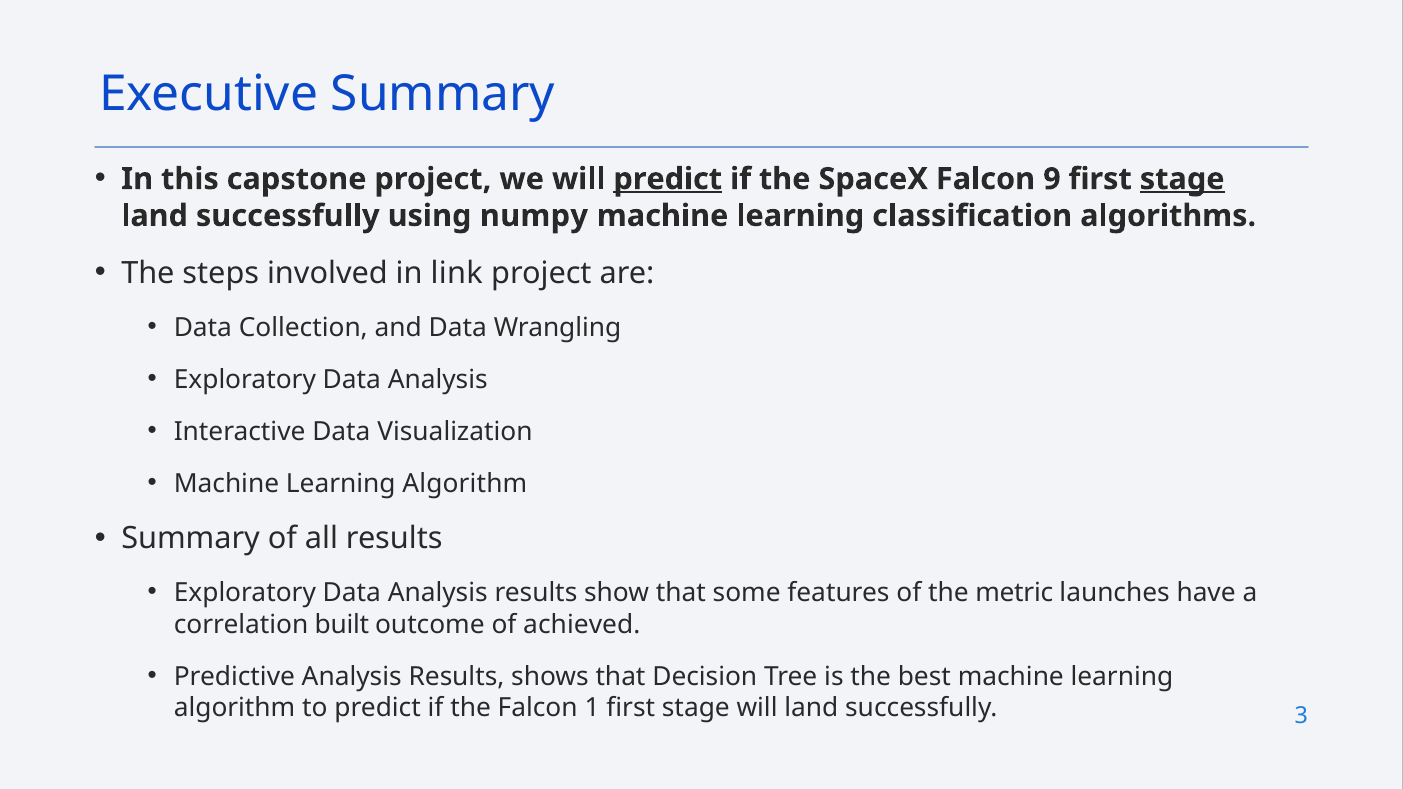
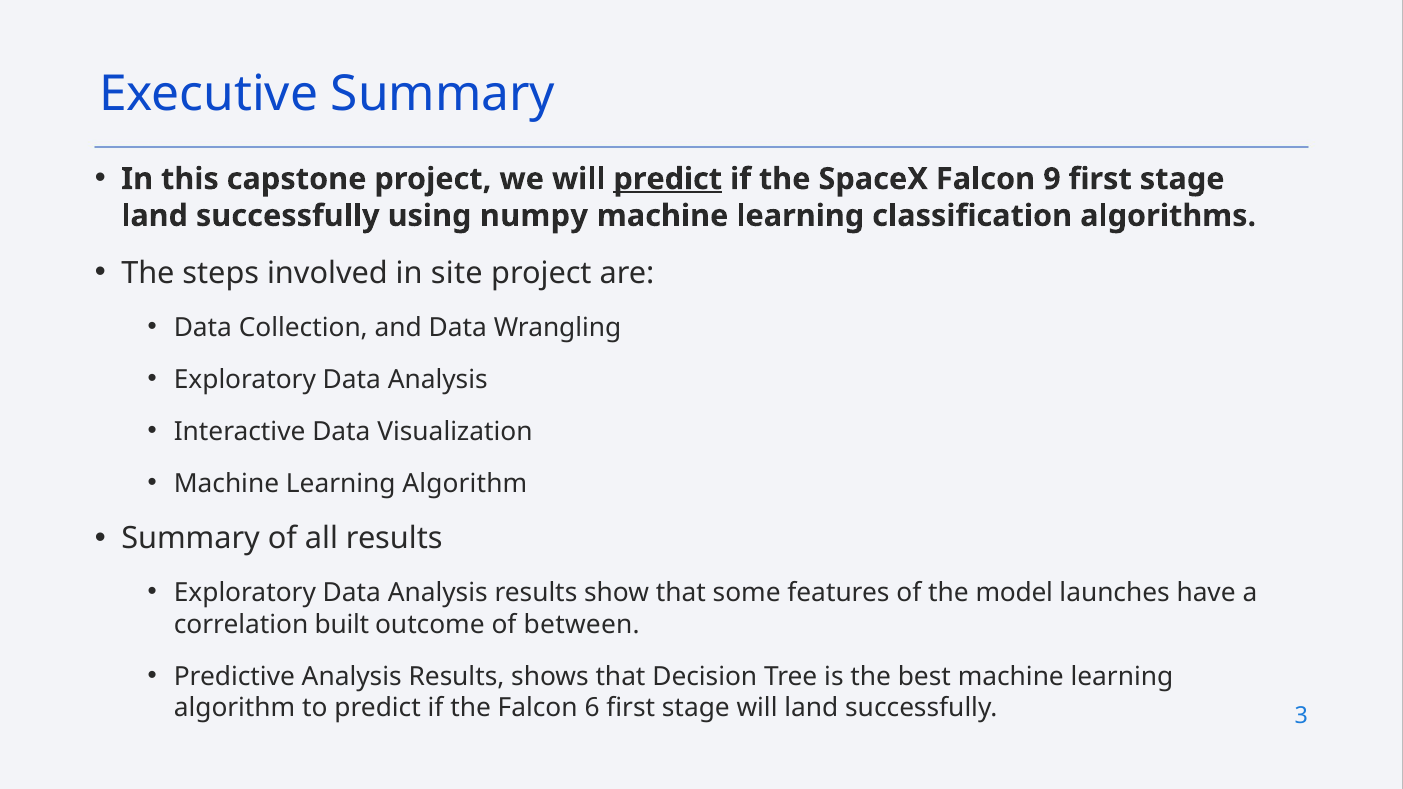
stage underline: present -> none (1182, 179)
link: link -> site (457, 273)
metric: metric -> model (1014, 593)
achieved: achieved -> between (582, 625)
1: 1 -> 6 (592, 708)
